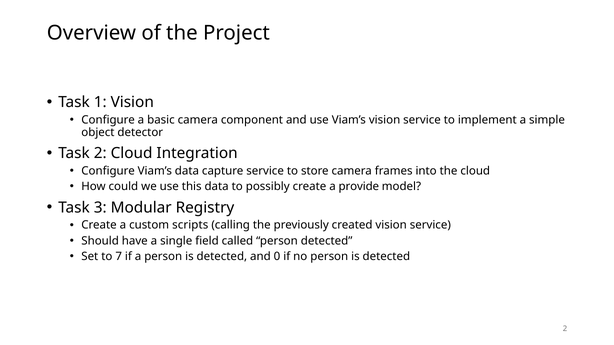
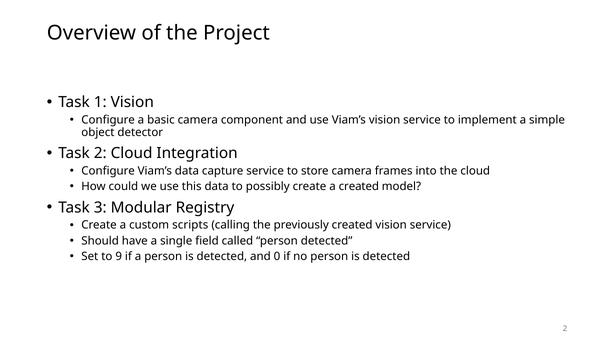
a provide: provide -> created (359, 187)
7: 7 -> 9 (119, 257)
